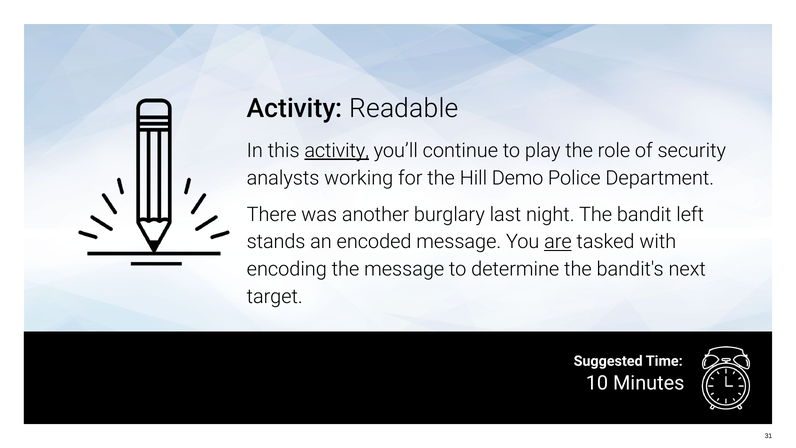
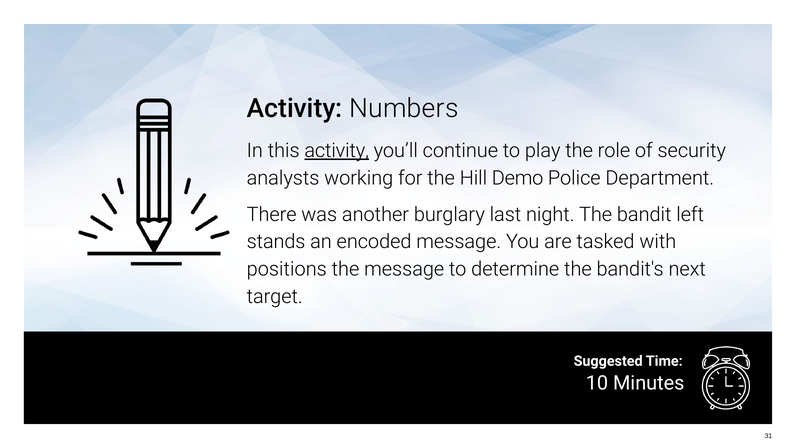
Readable: Readable -> Numbers (404, 109)
are underline: present -> none (558, 242)
encoding: encoding -> positions (287, 269)
